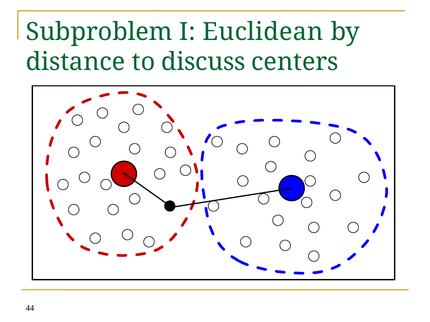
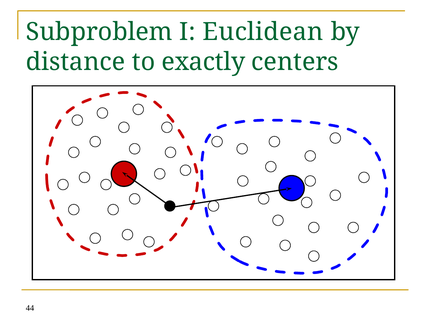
discuss: discuss -> exactly (203, 62)
